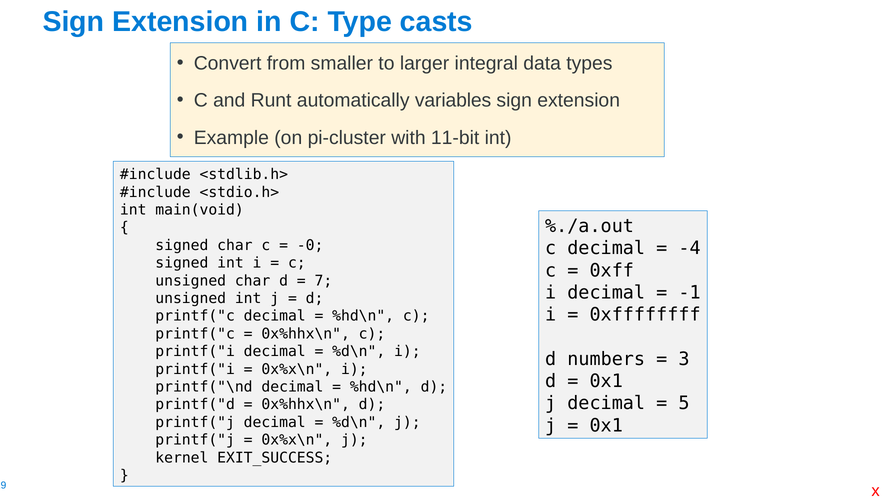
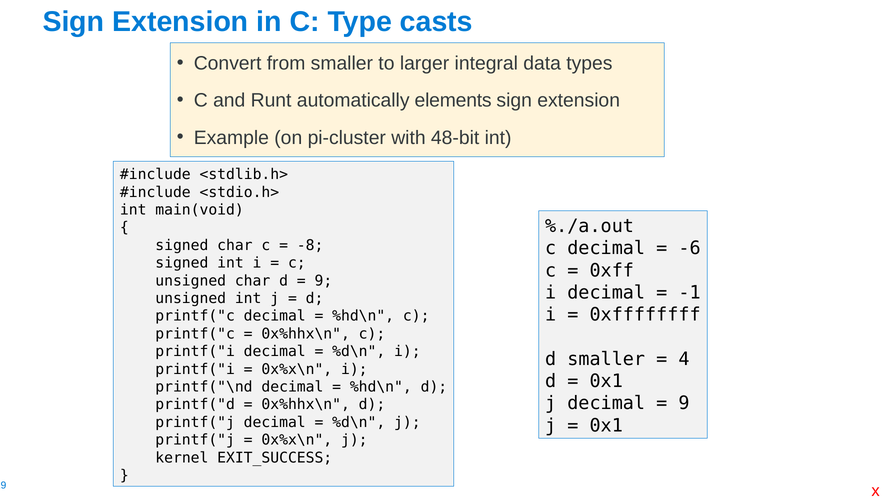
variables: variables -> elements (453, 100)
11-bit: 11-bit -> 48-bit (455, 137)
-0: -0 -> -8 (310, 245)
-4: -4 -> -6 (690, 248)
7: 7 -> 9 (323, 280)
d numbers: numbers -> smaller (606, 358)
3: 3 -> 4 (684, 358)
5: 5 -> 9 (684, 403)
